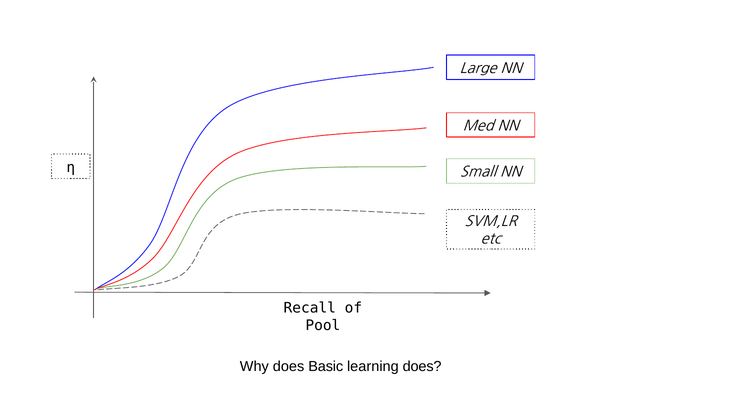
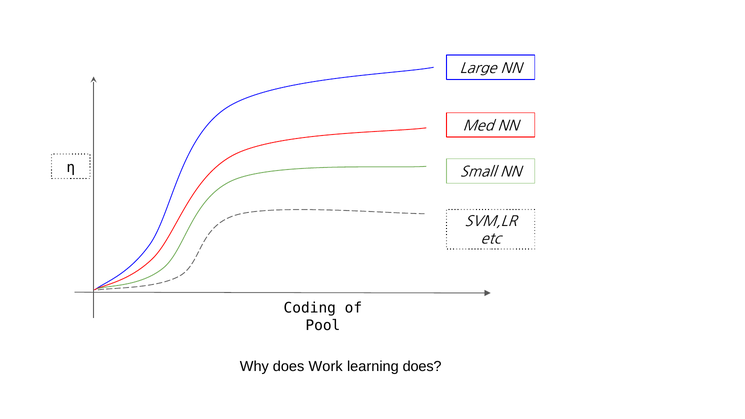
Recall: Recall -> Coding (310, 308)
Basic: Basic -> Work (326, 367)
